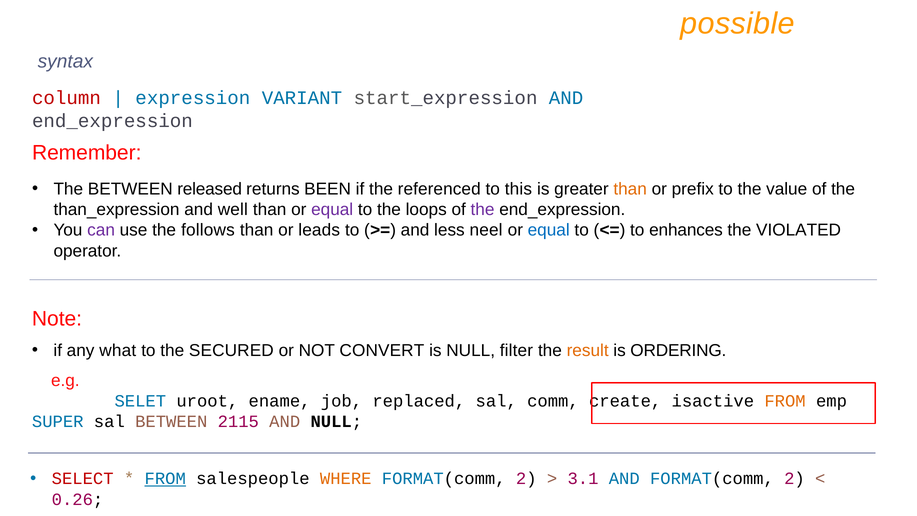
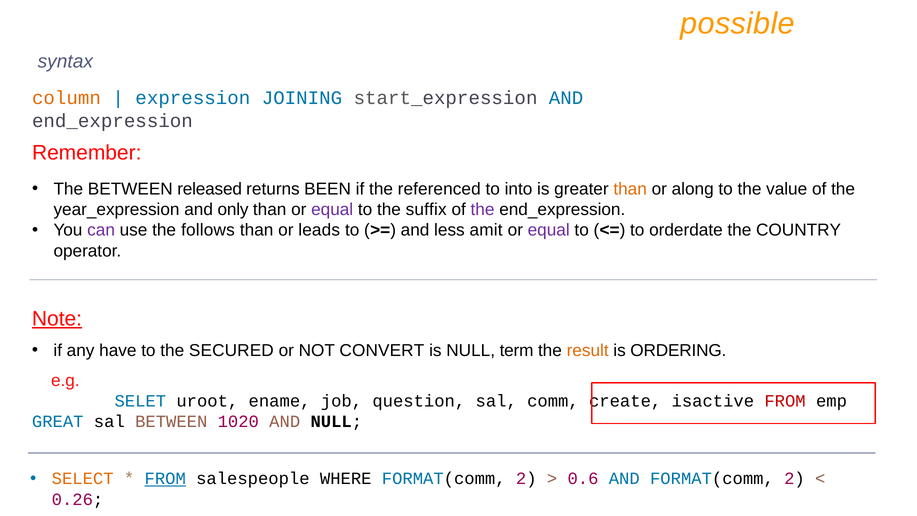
column colour: red -> orange (66, 98)
VARIANT: VARIANT -> JOINING (302, 98)
this: this -> into (518, 189)
prefix: prefix -> along (693, 189)
than_expression: than_expression -> year_expression (117, 210)
well: well -> only (233, 210)
loops: loops -> suffix (426, 210)
neel: neel -> amit (486, 230)
equal colour: blue -> purple (549, 230)
enhances: enhances -> orderdate (686, 230)
VIOLATED: VIOLATED -> COUNTRY (799, 230)
Note underline: none -> present (57, 319)
what: what -> have (118, 350)
filter: filter -> term (517, 350)
replaced: replaced -> question (419, 401)
FROM colour: orange -> red (785, 401)
SUPER: SUPER -> GREAT (58, 422)
2115: 2115 -> 1020 (238, 422)
SELECT colour: red -> orange (83, 479)
WHERE colour: orange -> black (346, 479)
3.1: 3.1 -> 0.6 (583, 479)
